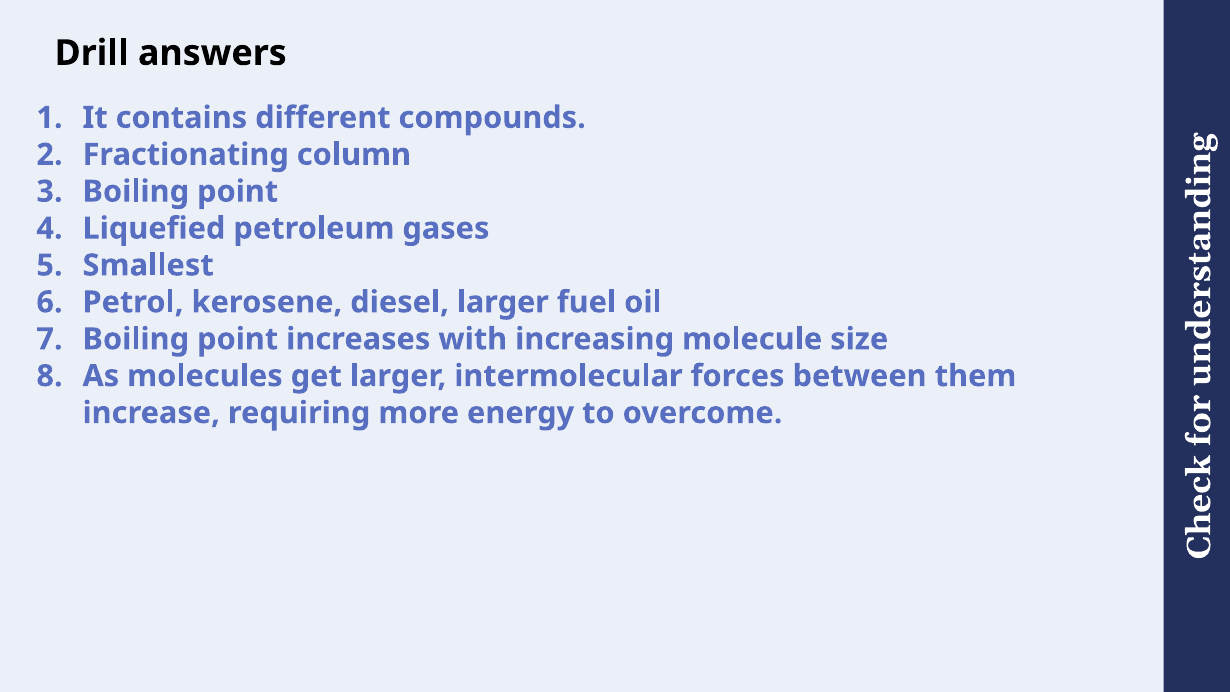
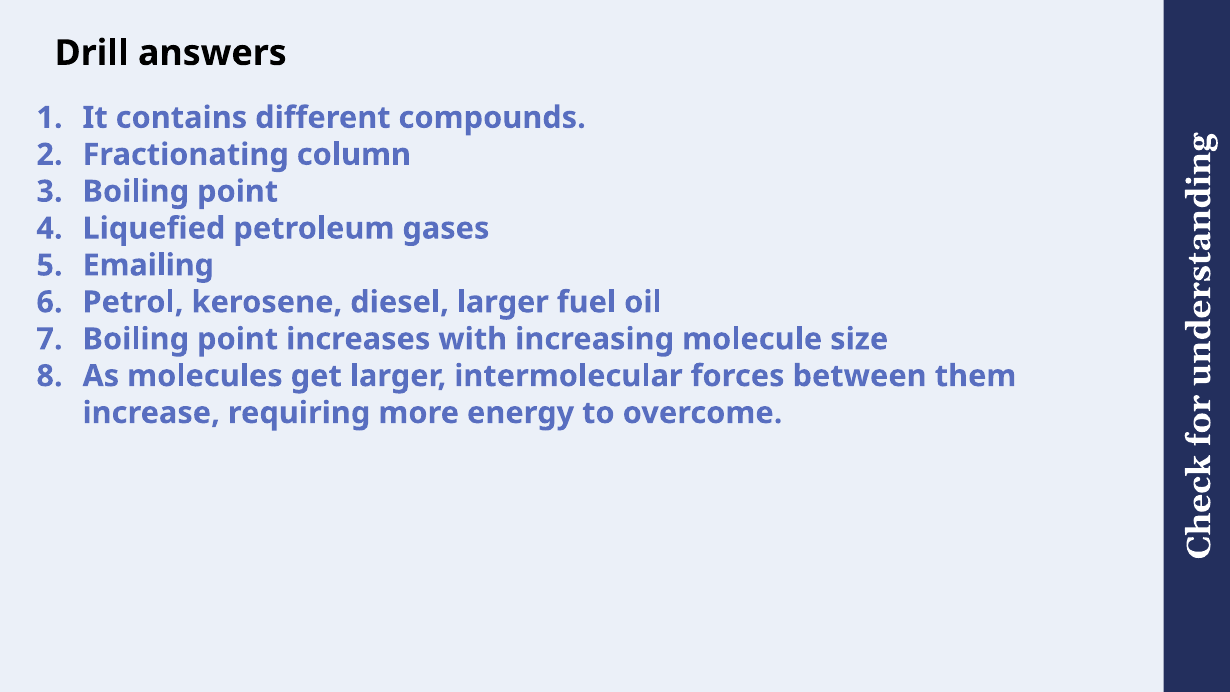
Smallest: Smallest -> Emailing (148, 265)
